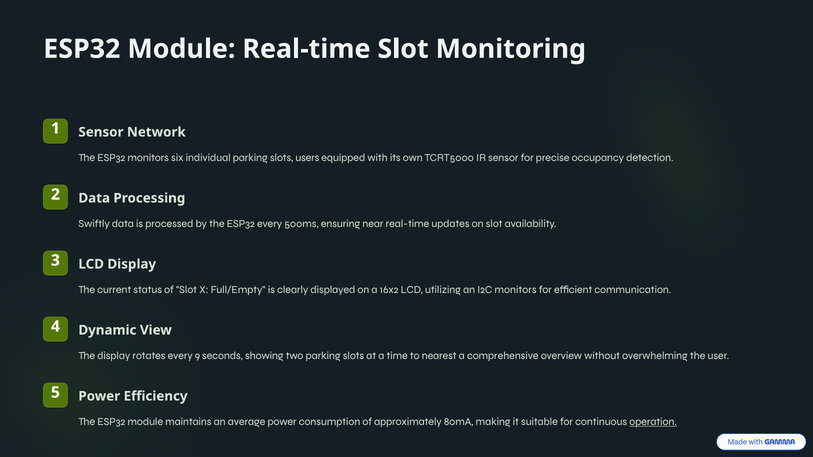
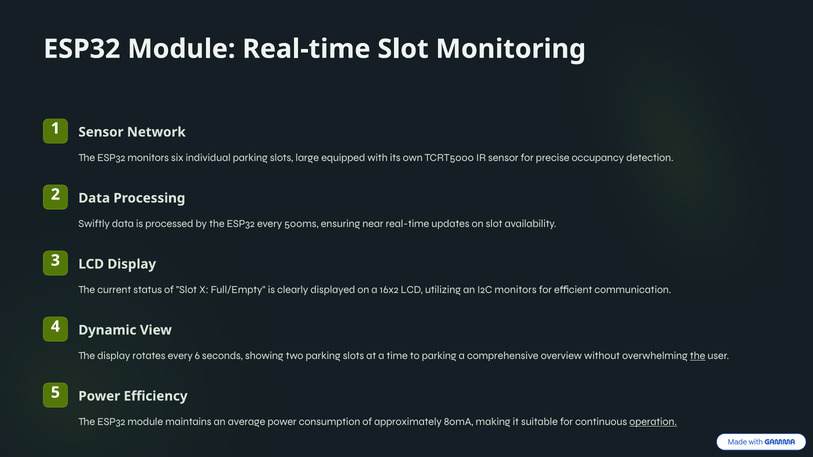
users: users -> large (307, 158)
9: 9 -> 6 (197, 356)
to nearest: nearest -> parking (439, 356)
the underline: none -> present (698, 356)
